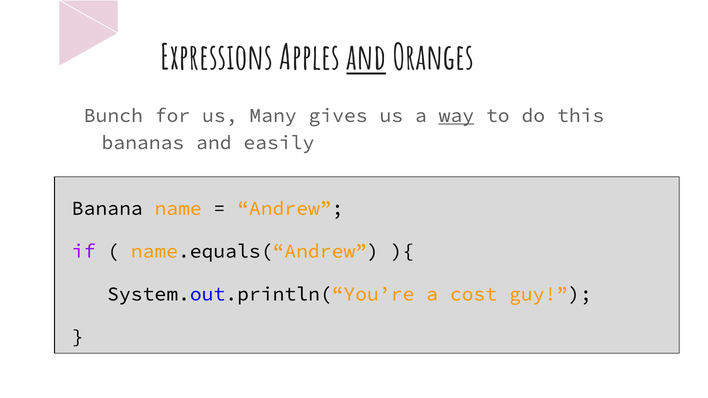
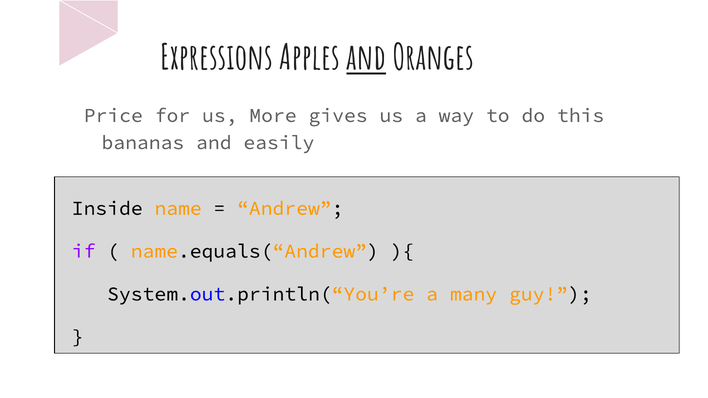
Bunch: Bunch -> Price (113, 116)
Many: Many -> More (273, 116)
way underline: present -> none (456, 116)
Banana: Banana -> Inside (107, 208)
cost: cost -> many (474, 294)
